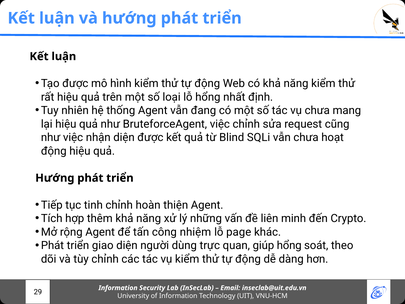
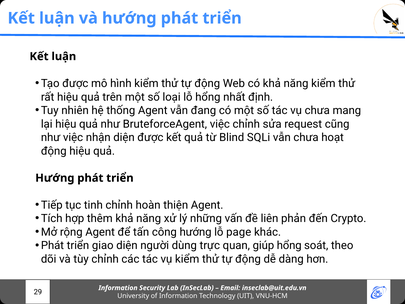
minh: minh -> phản (294, 218)
công nhiệm: nhiệm -> hướng (196, 232)
